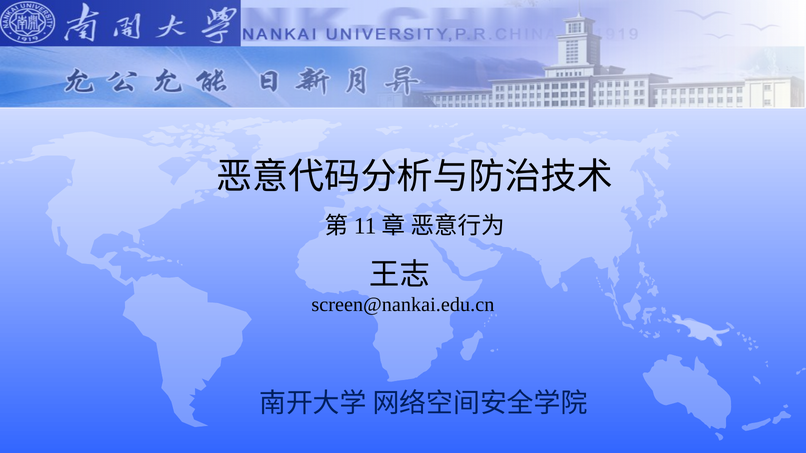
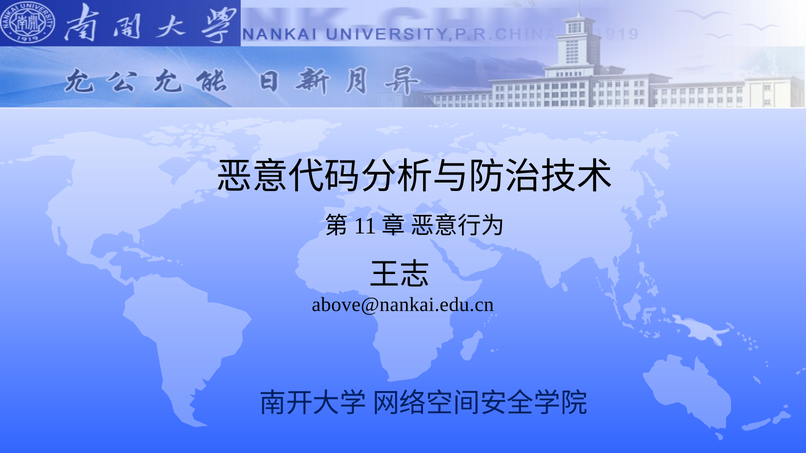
screen@nankai.edu.cn: screen@nankai.edu.cn -> above@nankai.edu.cn (403, 305)
